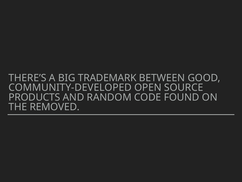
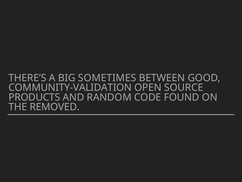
TRADEMARK: TRADEMARK -> SOMETIMES (107, 78)
COMMUNITY-DEVELOPED: COMMUNITY-DEVELOPED -> COMMUNITY-VALIDATION (70, 87)
